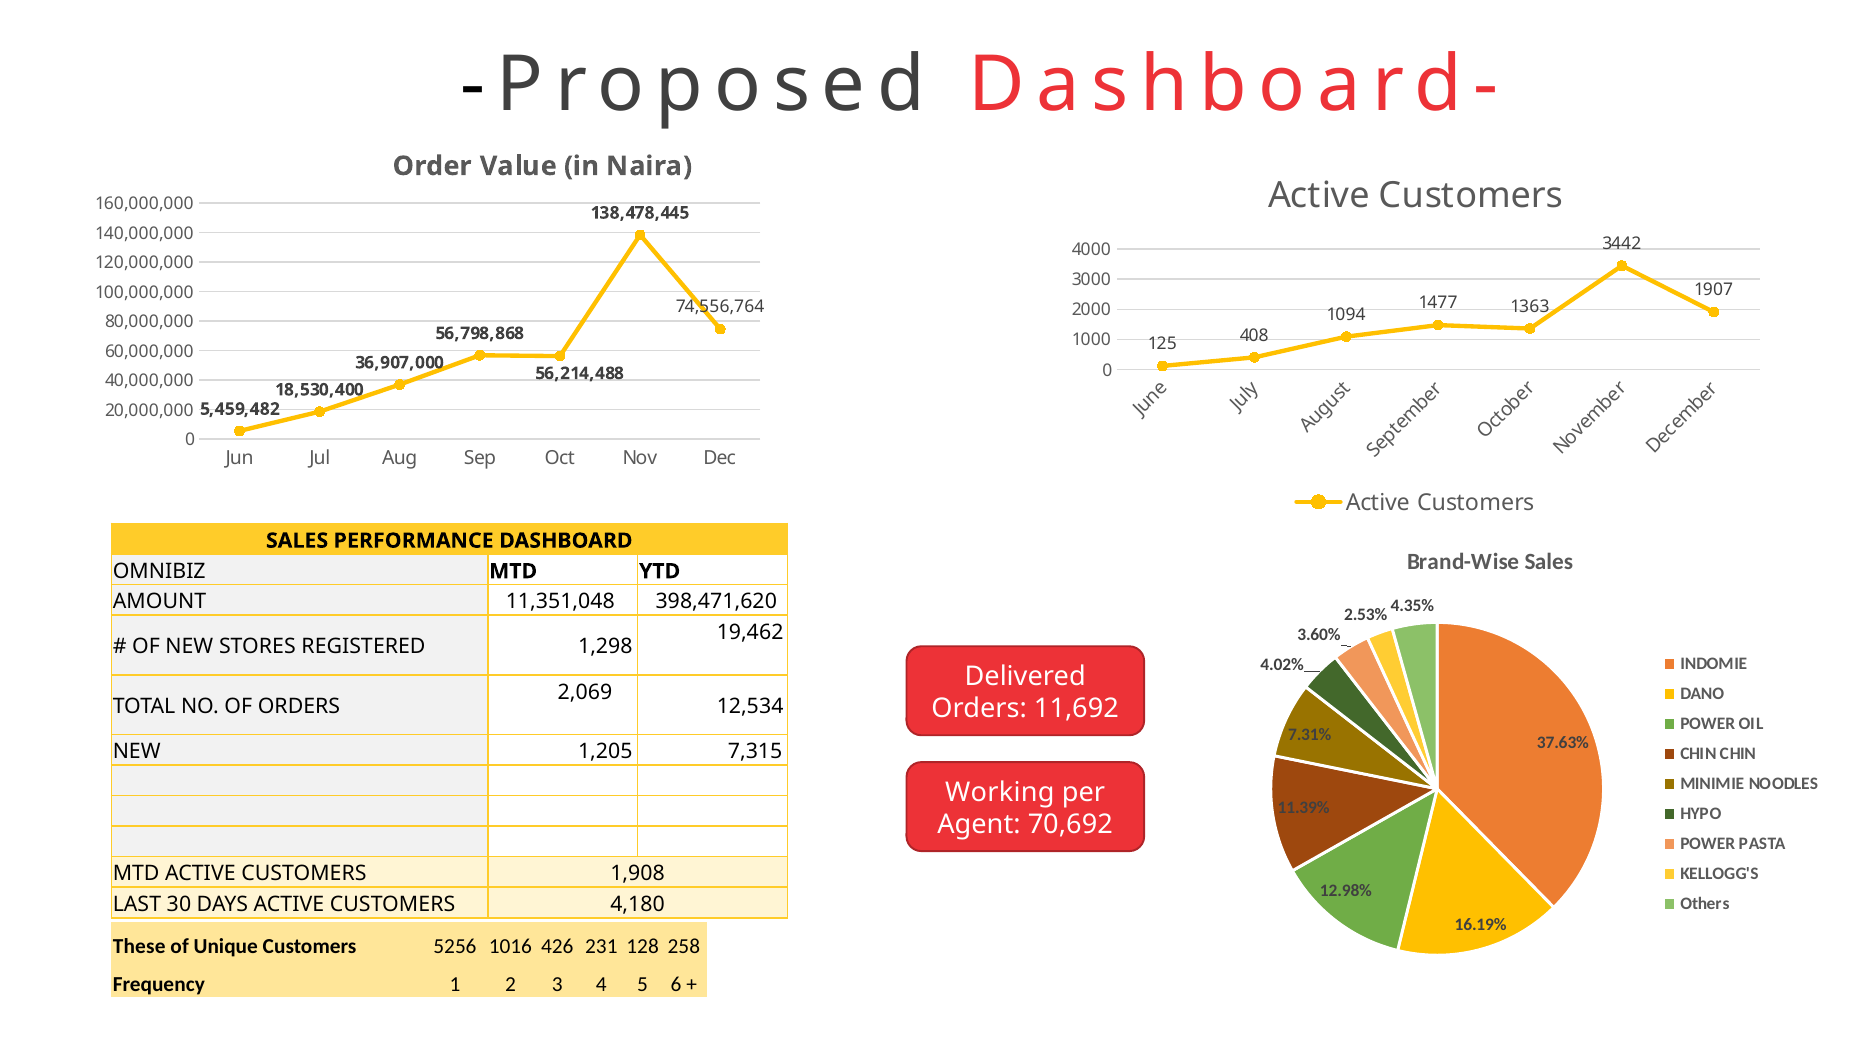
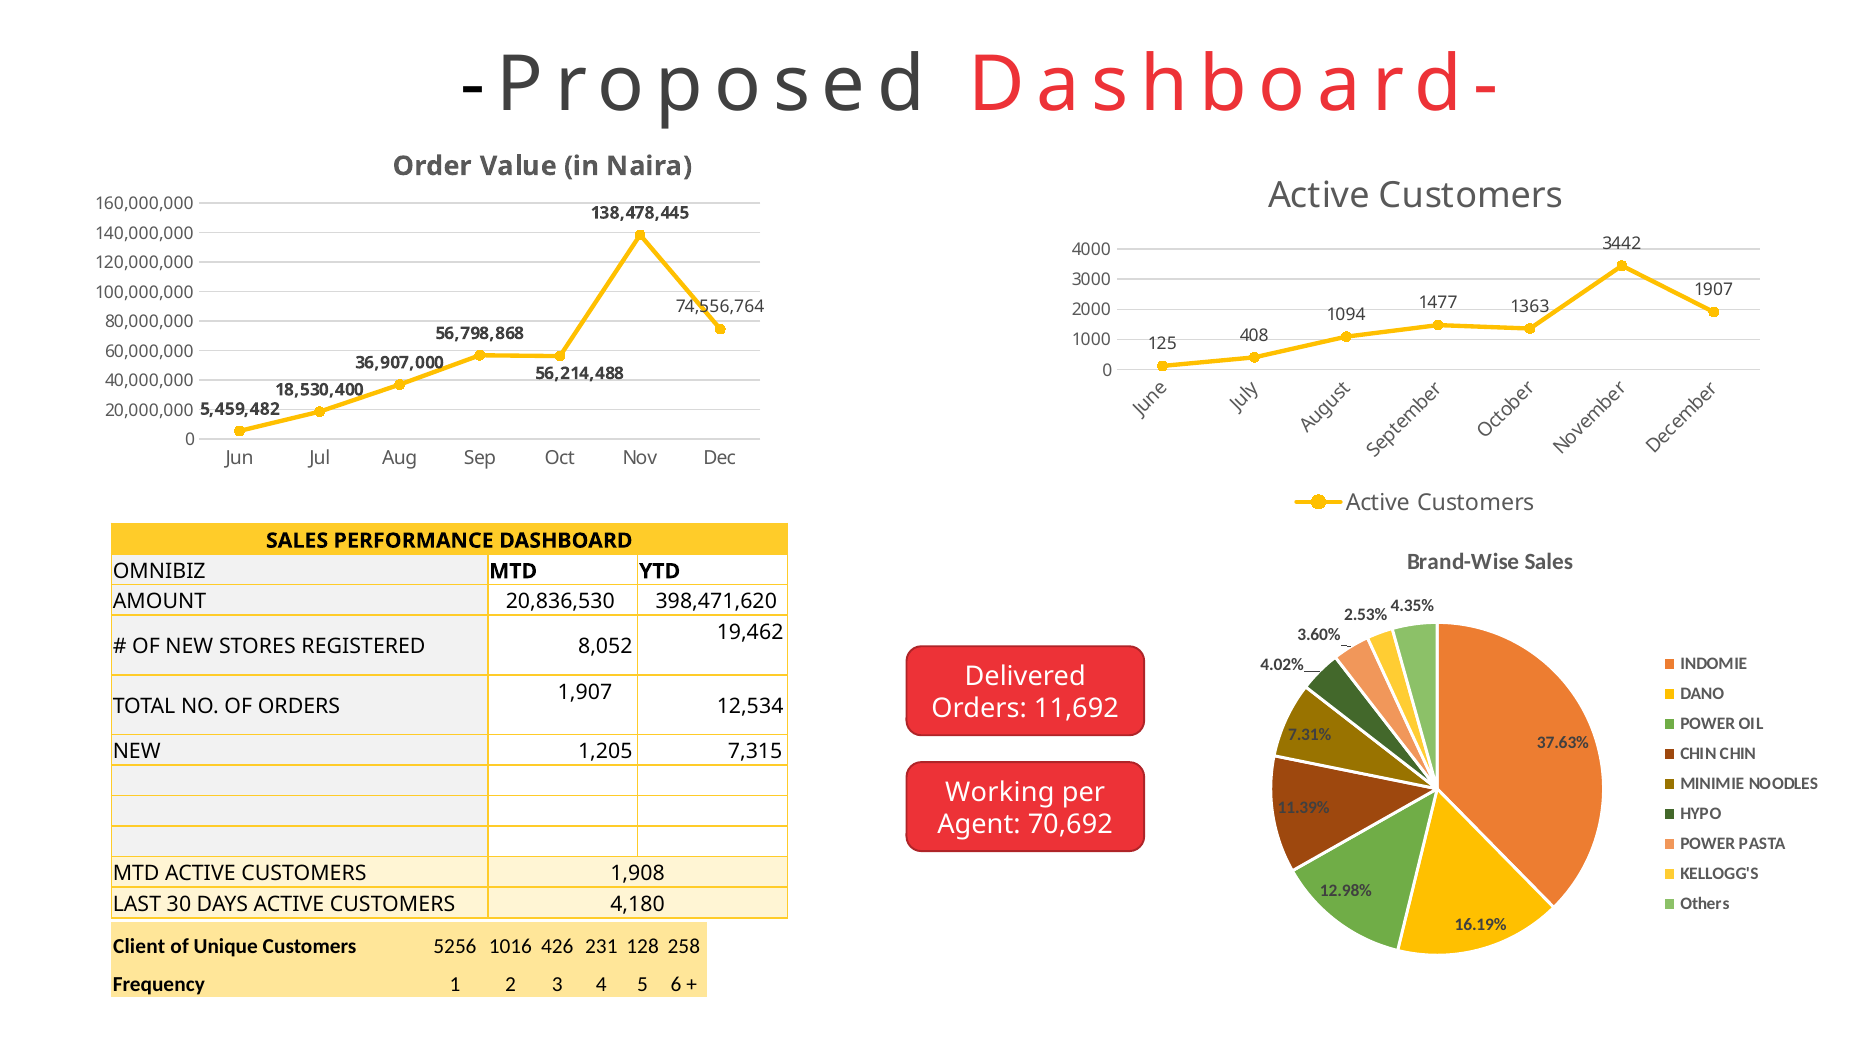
11,351,048: 11,351,048 -> 20,836,530 (560, 602)
1,298: 1,298 -> 8,052 (605, 647)
2,069: 2,069 -> 1,907 (585, 692)
These: These -> Client (139, 947)
